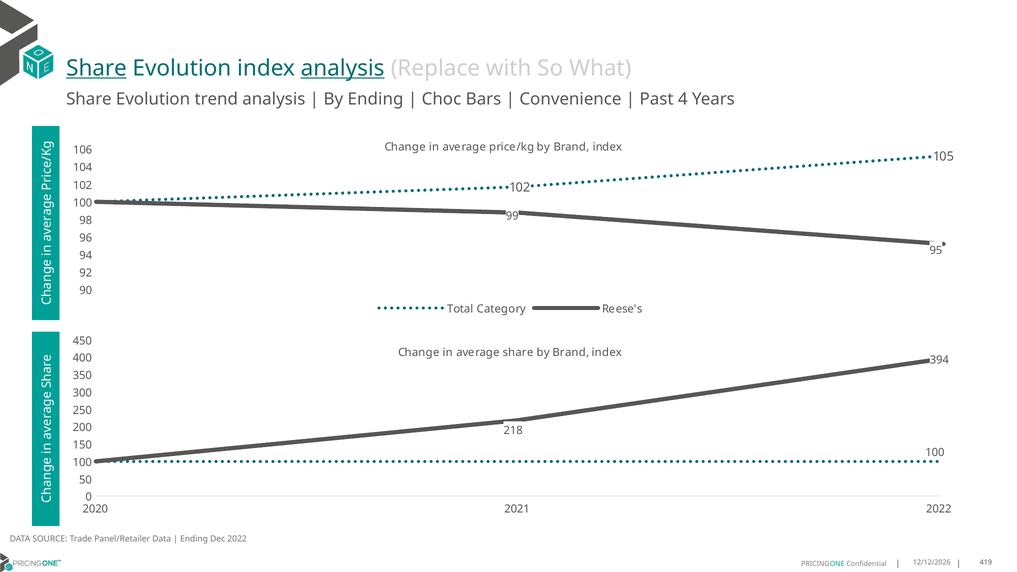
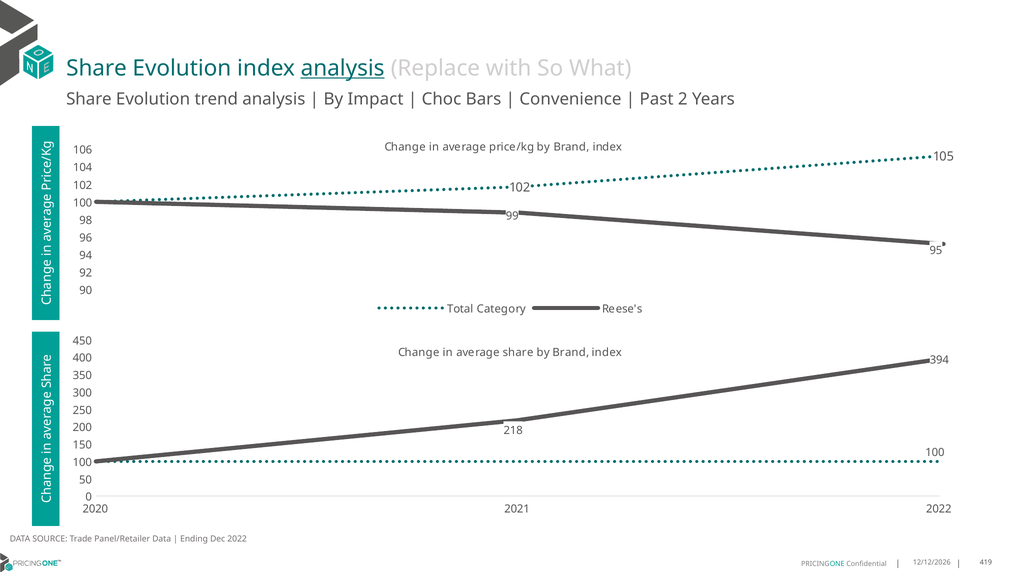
Share underline: present -> none (97, 68)
By Ending: Ending -> Impact (376, 99)
4: 4 -> 2 (683, 99)
